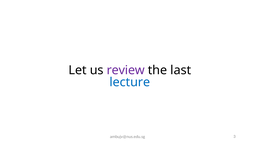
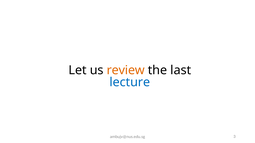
review colour: purple -> orange (126, 70)
